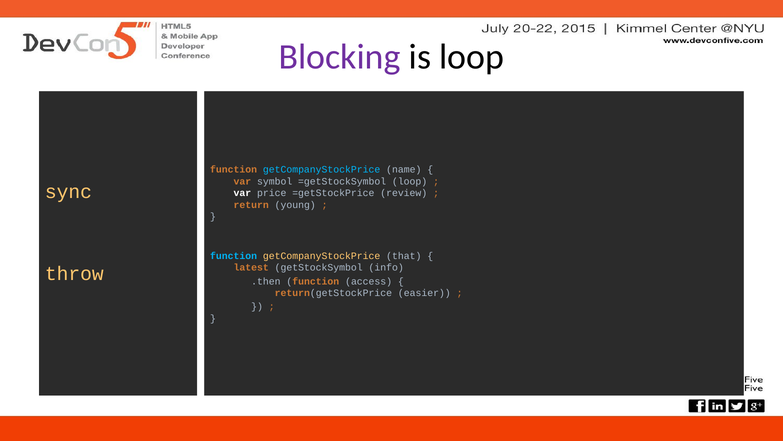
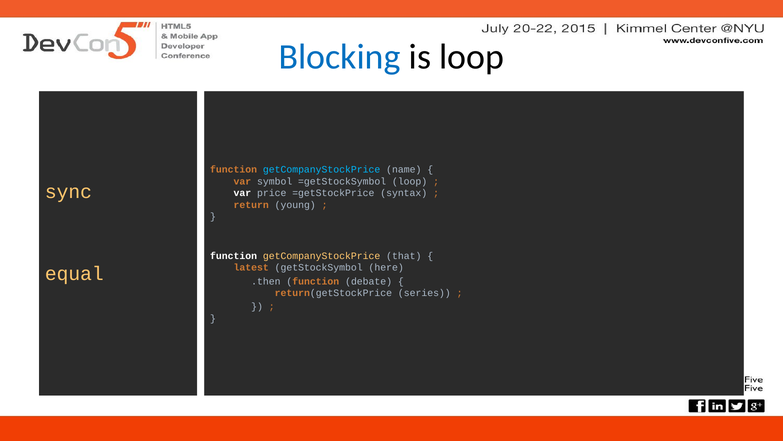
Blocking colour: purple -> blue (340, 57)
review: review -> syntax (404, 193)
function colour: light blue -> white (234, 255)
info: info -> here (386, 267)
throw: throw -> equal (74, 273)
access: access -> debate (369, 281)
easier: easier -> series (424, 293)
